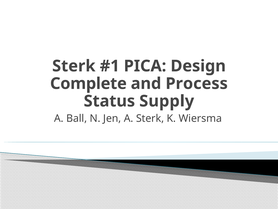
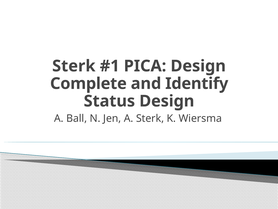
Process: Process -> Identify (197, 83)
Status Supply: Supply -> Design (167, 101)
